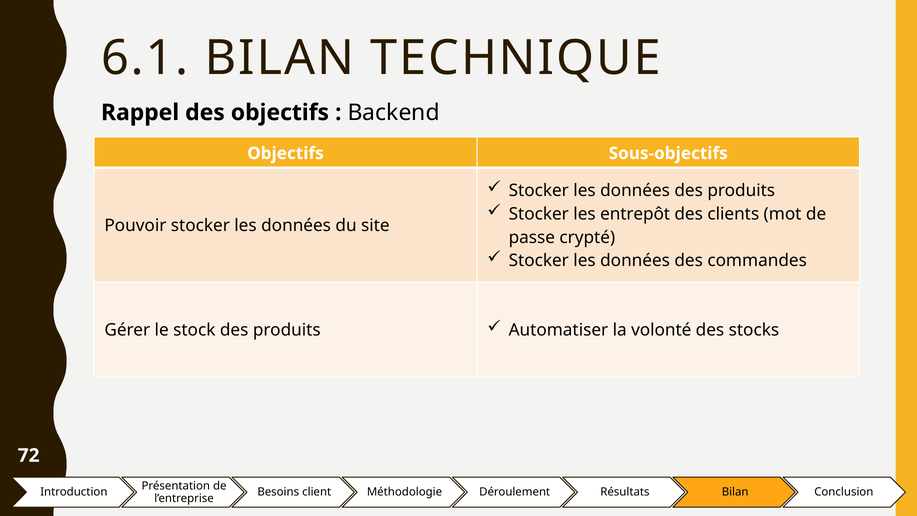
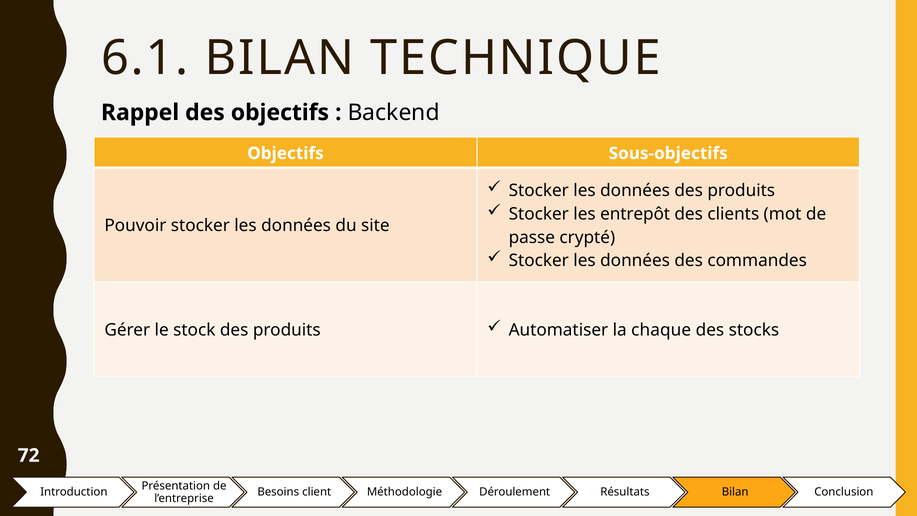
volonté: volonté -> chaque (661, 330)
